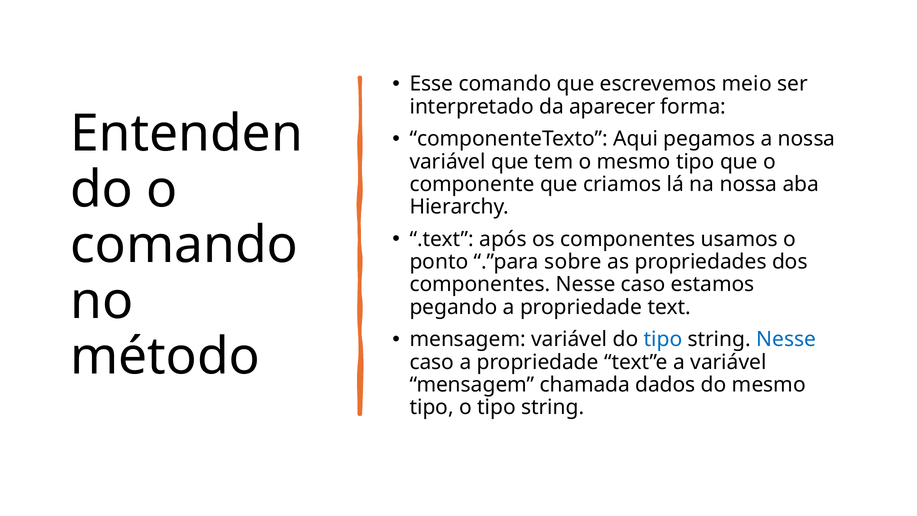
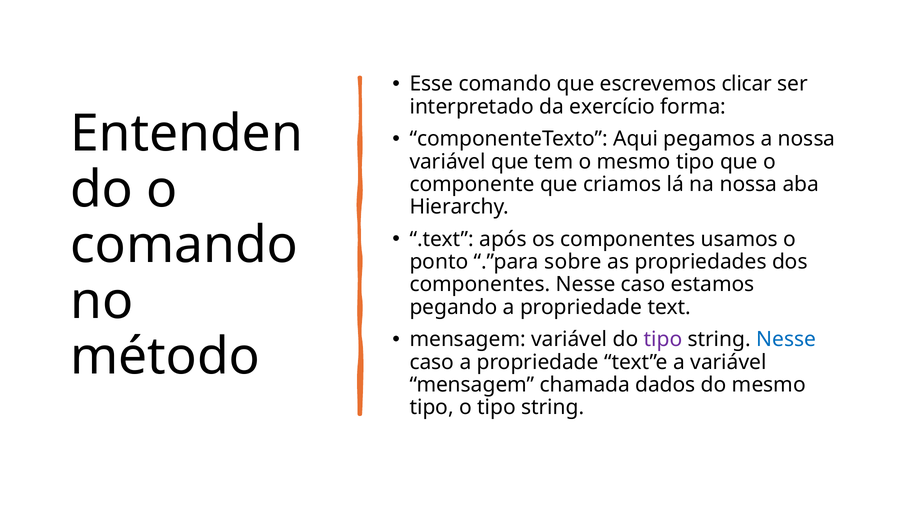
meio: meio -> clicar (747, 84)
aparecer: aparecer -> exercício (612, 107)
tipo colour: blue -> purple (663, 339)
